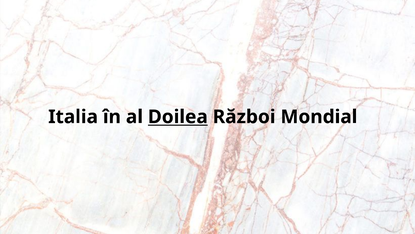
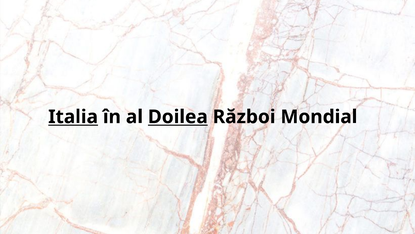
Italia underline: none -> present (73, 117)
